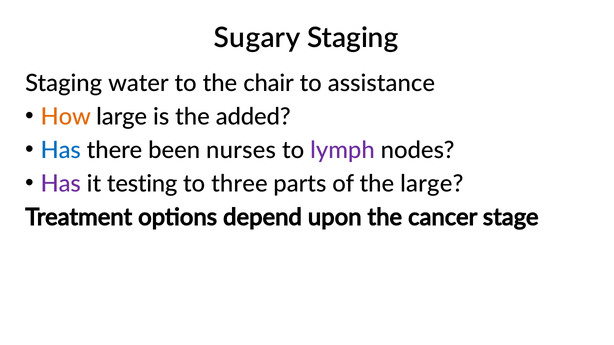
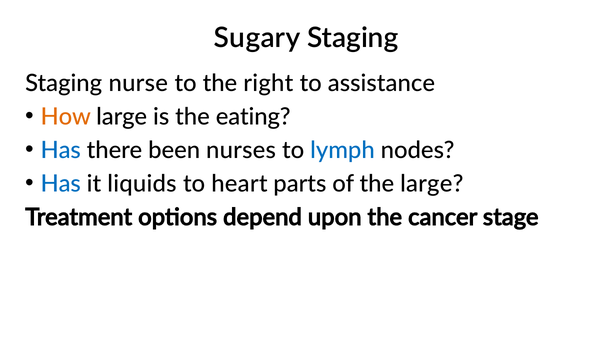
water: water -> nurse (138, 84)
chair: chair -> right (268, 84)
added: added -> eating (253, 117)
lymph colour: purple -> blue (342, 150)
Has colour: purple -> blue (61, 184)
testing: testing -> liquids (142, 184)
three: three -> heart (239, 184)
